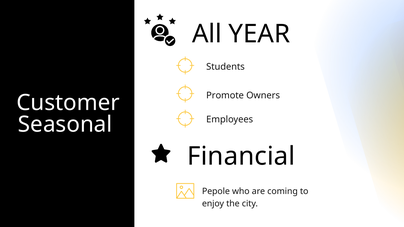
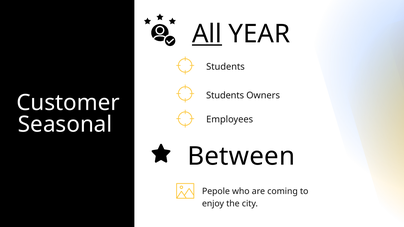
All underline: none -> present (207, 34)
Promote: Promote -> Students (225, 96)
Financial: Financial -> Between (241, 156)
